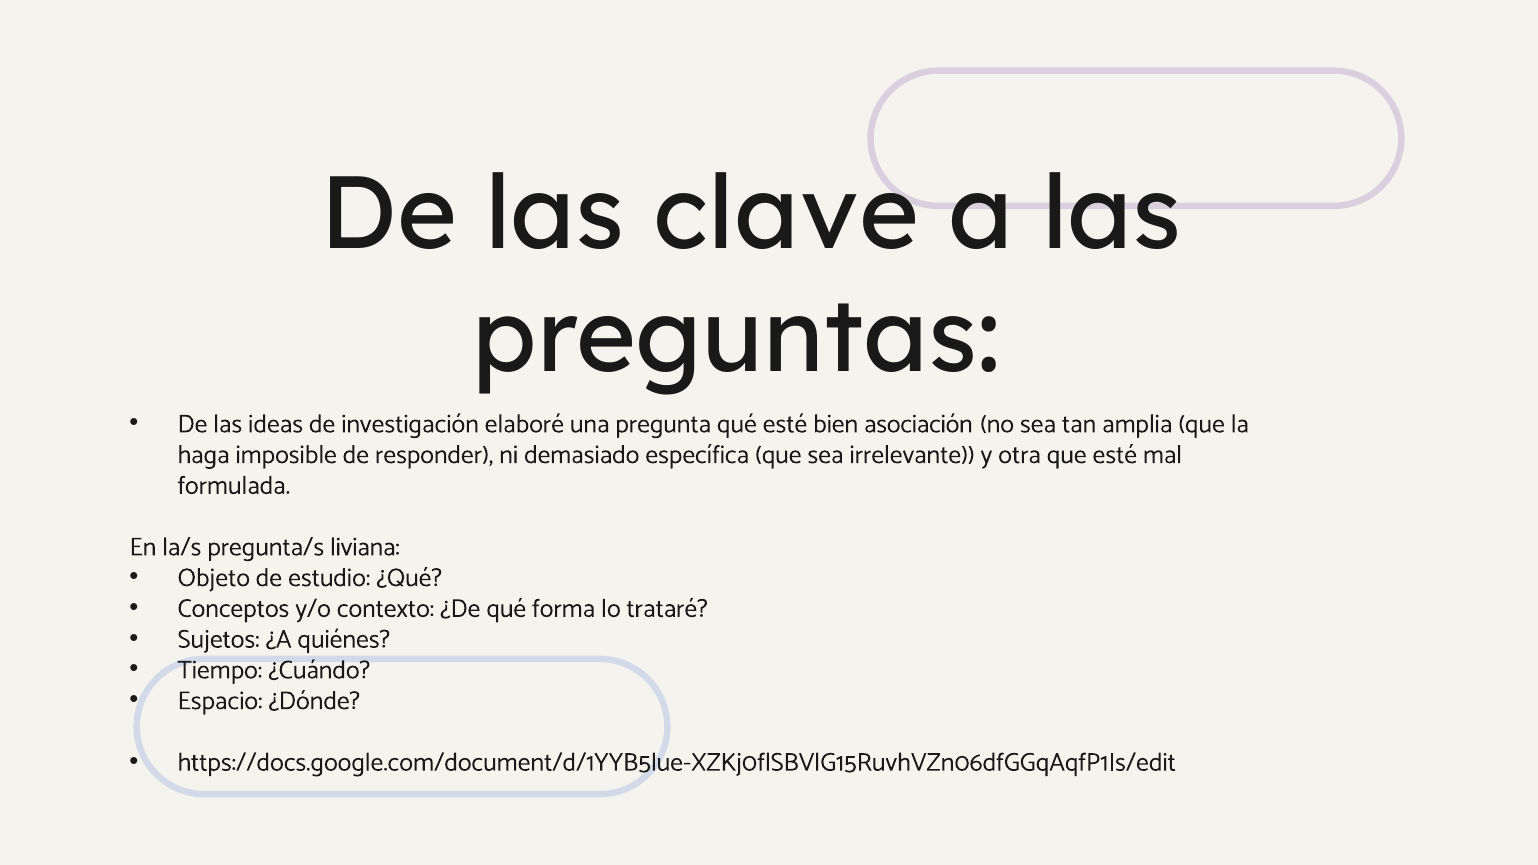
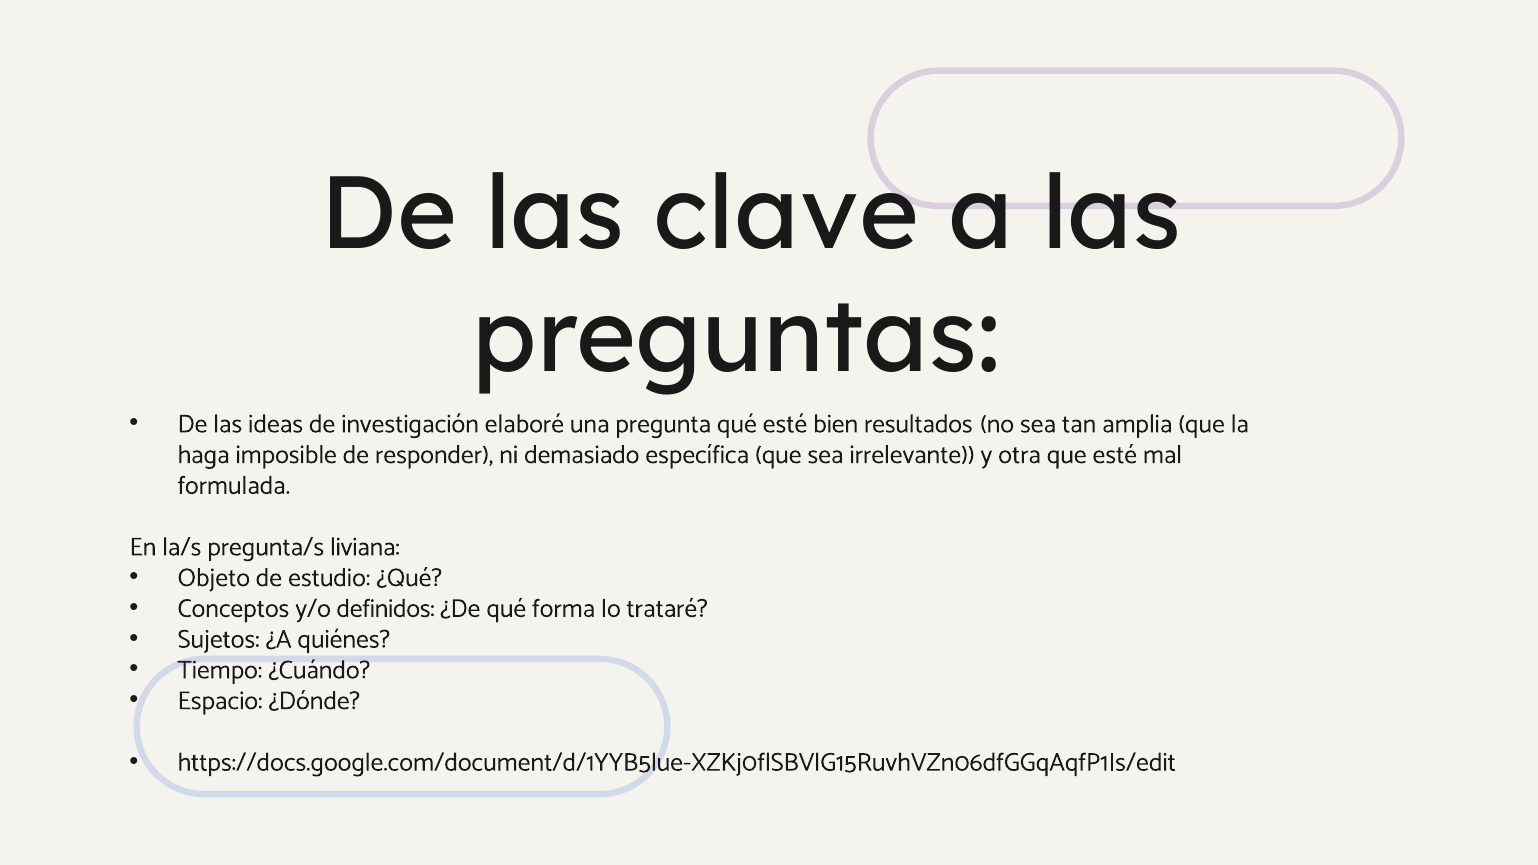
asociación: asociación -> resultados (918, 424)
contexto: contexto -> definidos (386, 609)
